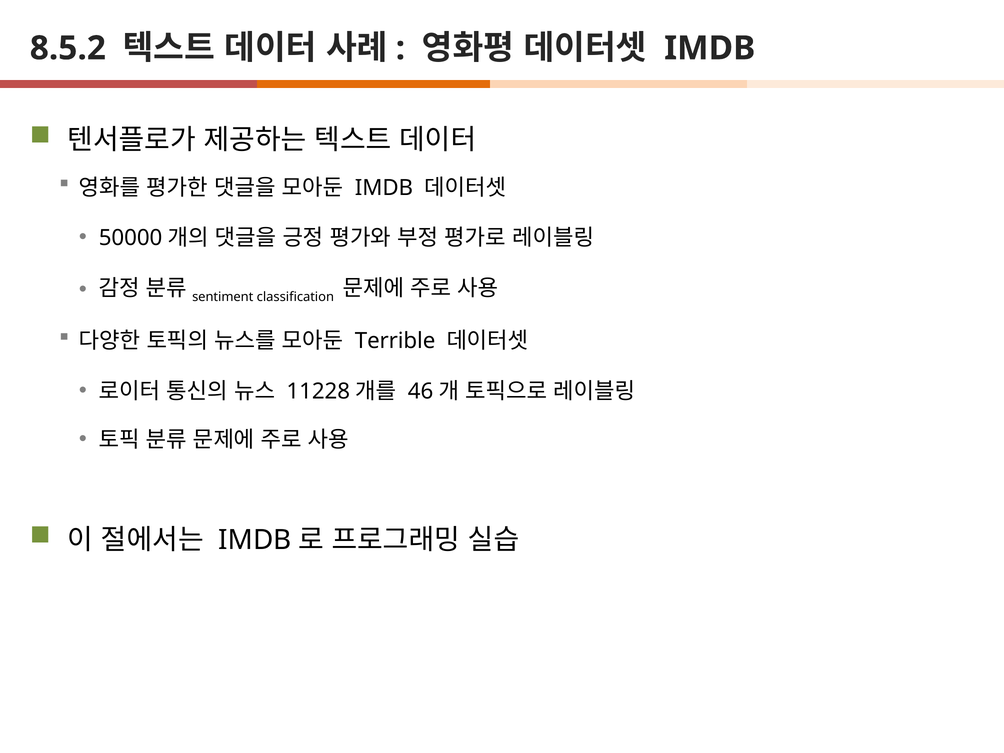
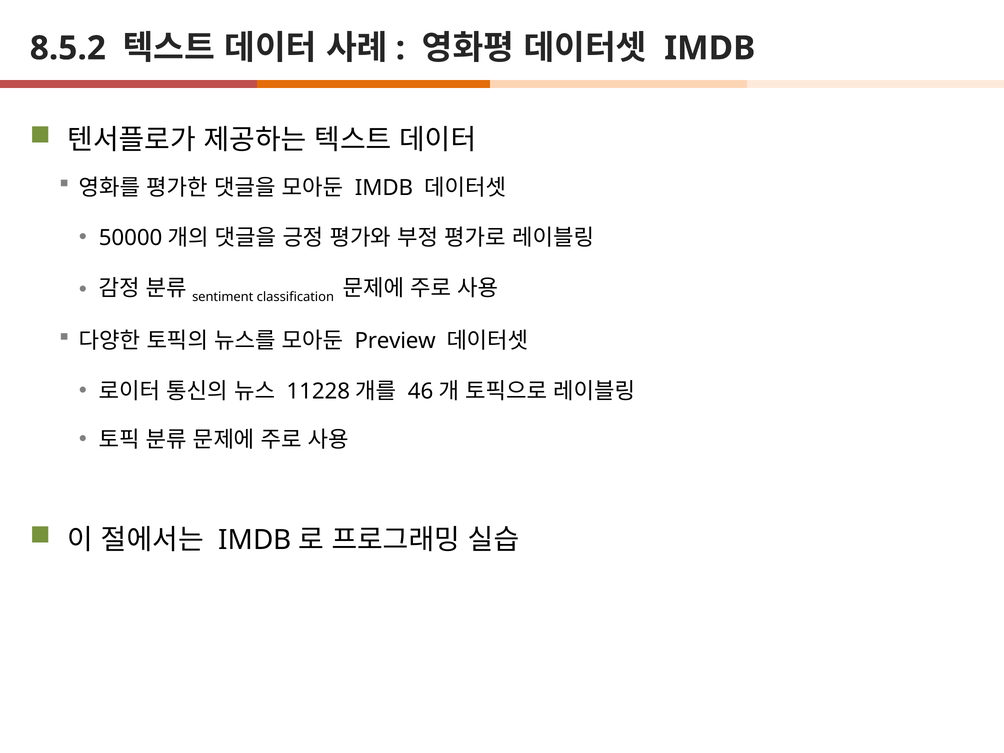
Terrible: Terrible -> Preview (395, 341)
